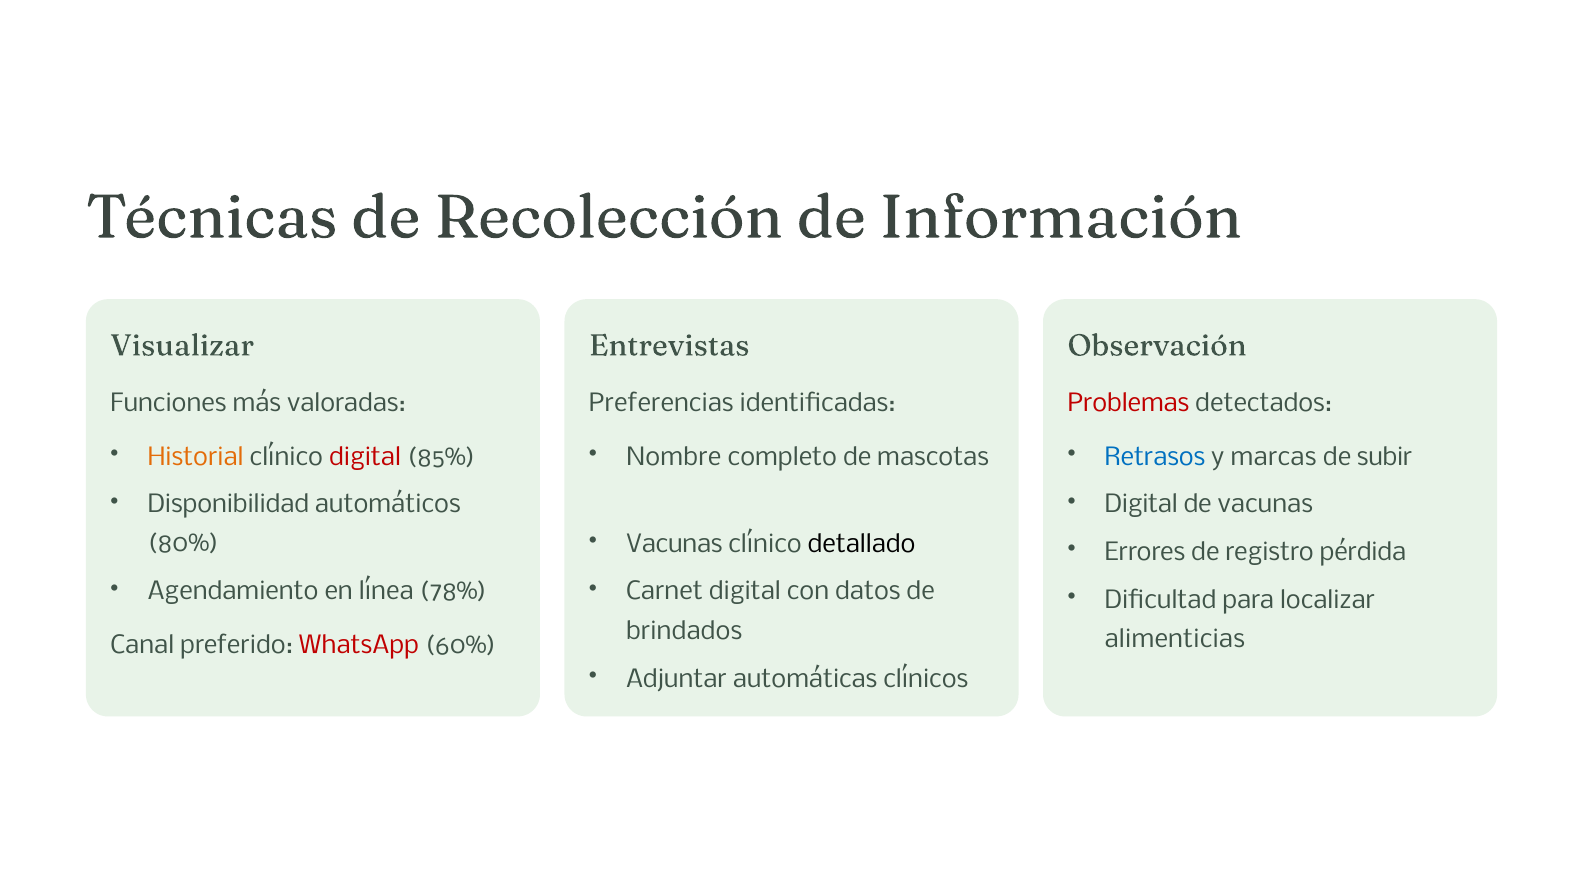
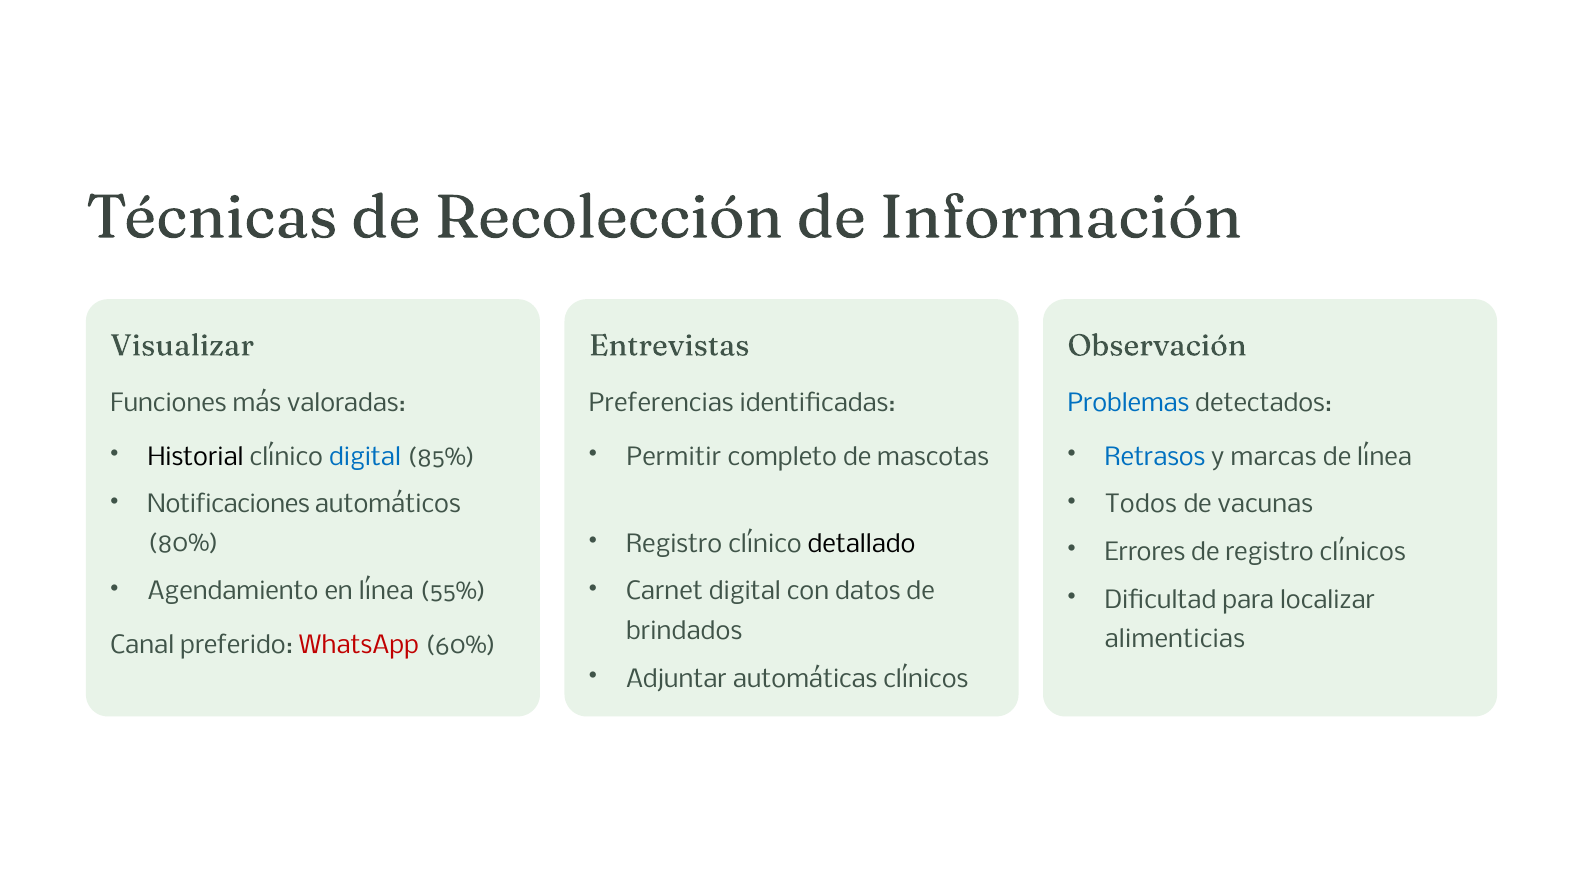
Problemas colour: red -> blue (1128, 403)
Historial colour: orange -> black (196, 457)
digital colour: red -> blue (365, 457)
Nombre: Nombre -> Permitir (674, 457)
de subir: subir -> línea (1385, 457)
Disponibilidad: Disponibilidad -> Notificaciones (228, 505)
Digital: Digital -> Todos (1141, 505)
Vacunas: Vacunas -> Registro (674, 544)
registro pérdida: pérdida -> clínicos (1363, 553)
78%: 78% -> 55% (453, 592)
